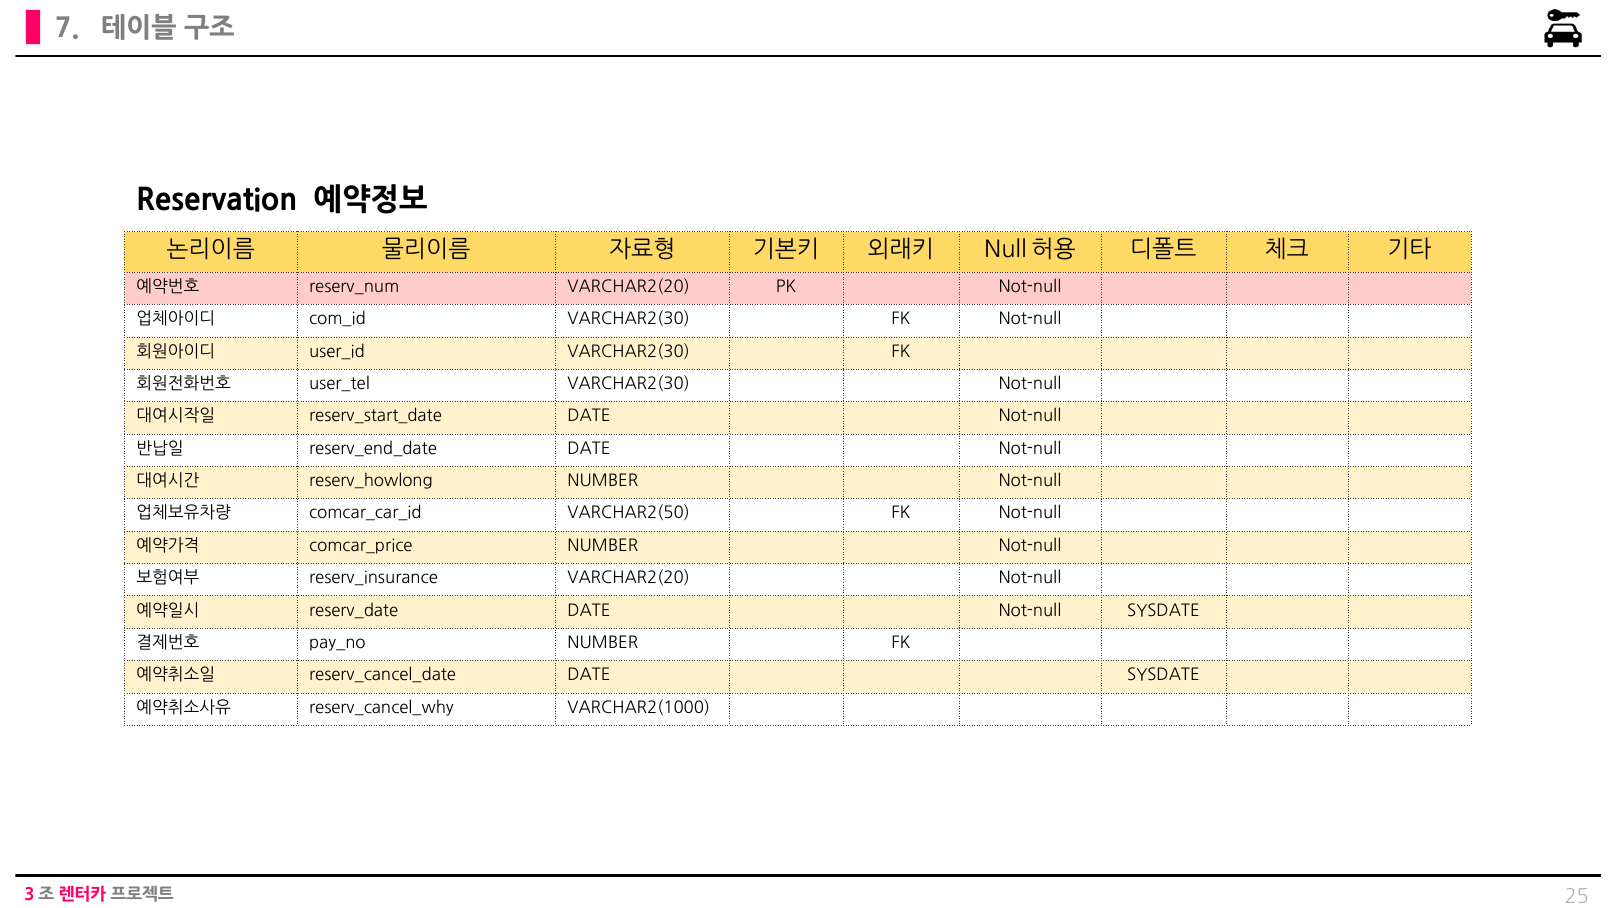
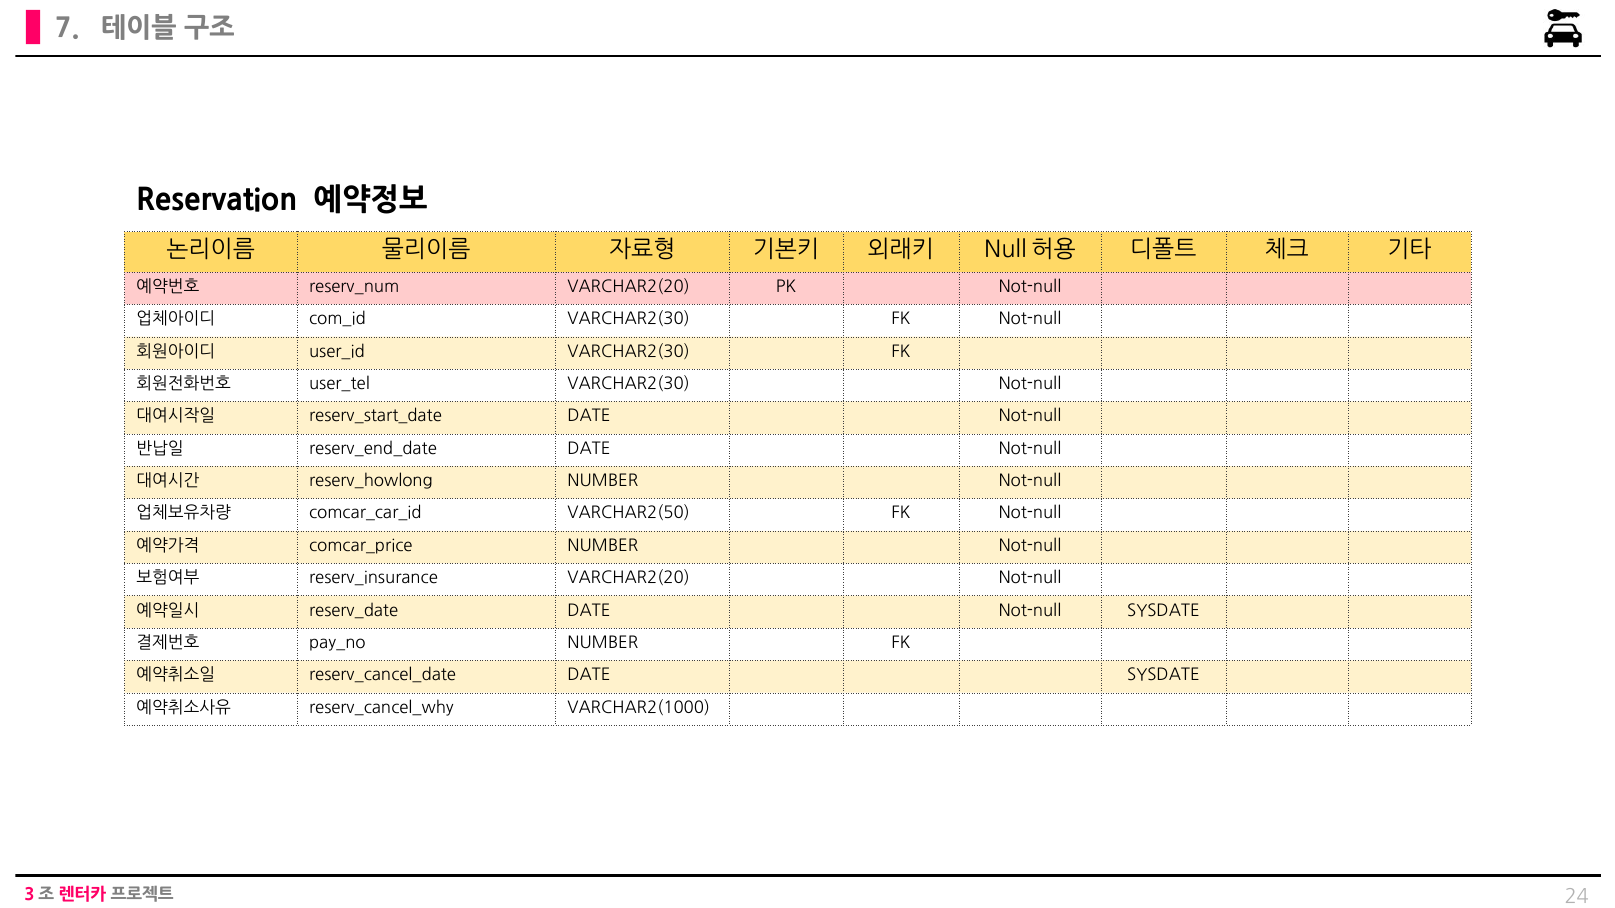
25: 25 -> 24 (1577, 897)
